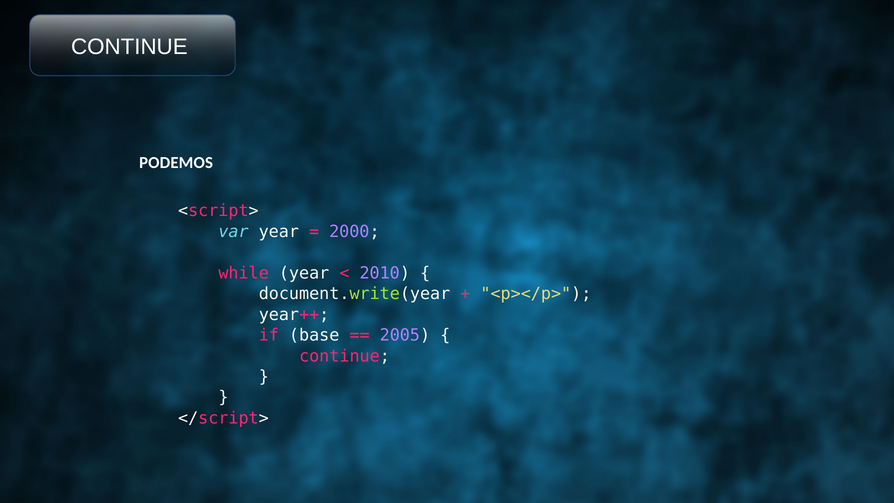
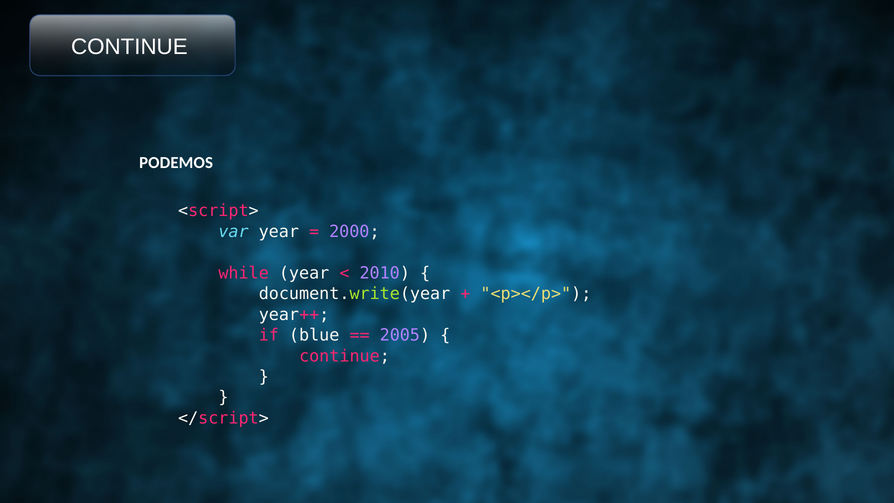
base: base -> blue (314, 335)
